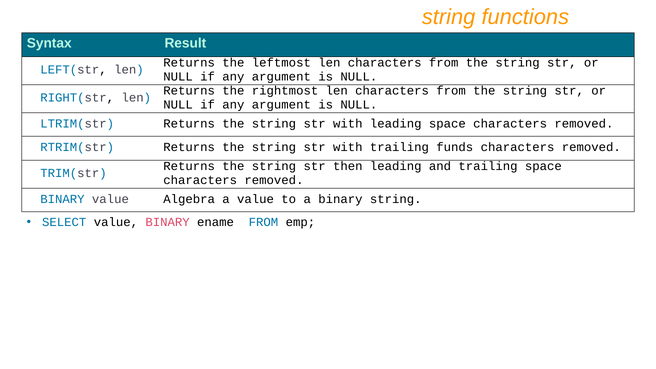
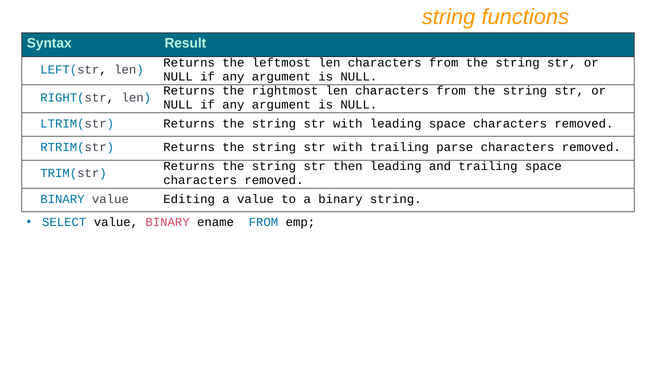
funds: funds -> parse (455, 147)
Algebra: Algebra -> Editing (189, 199)
